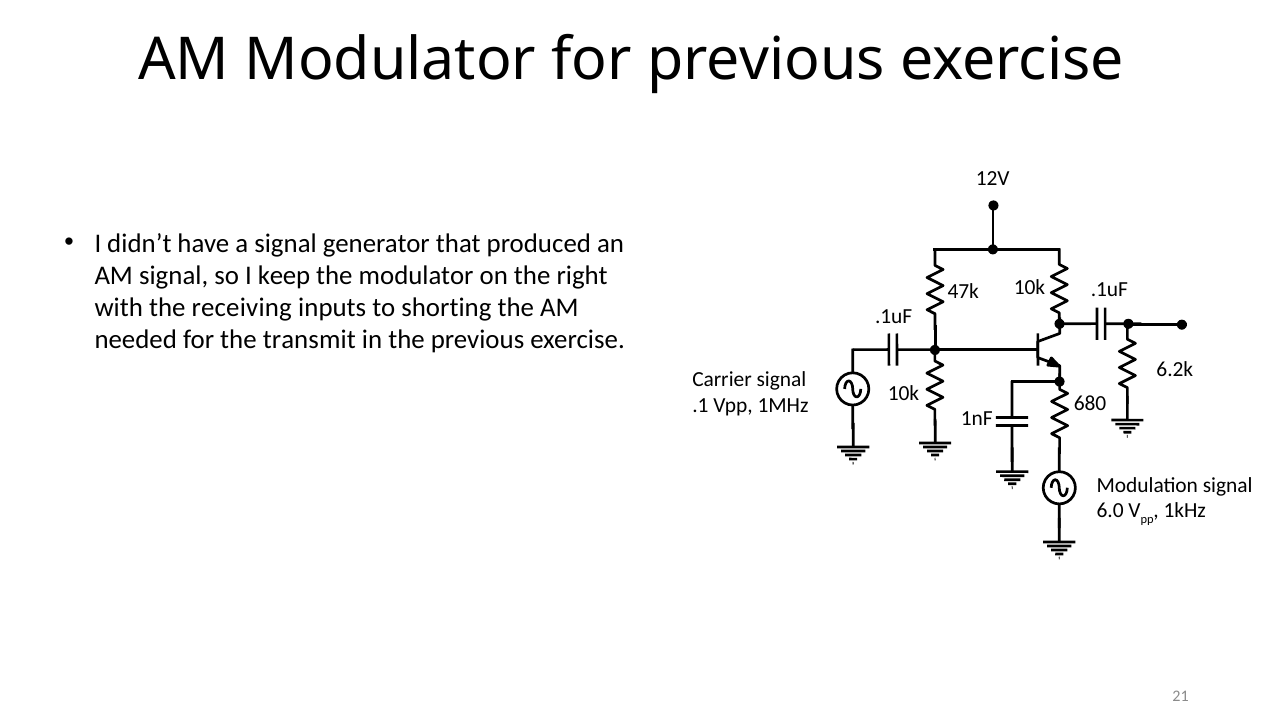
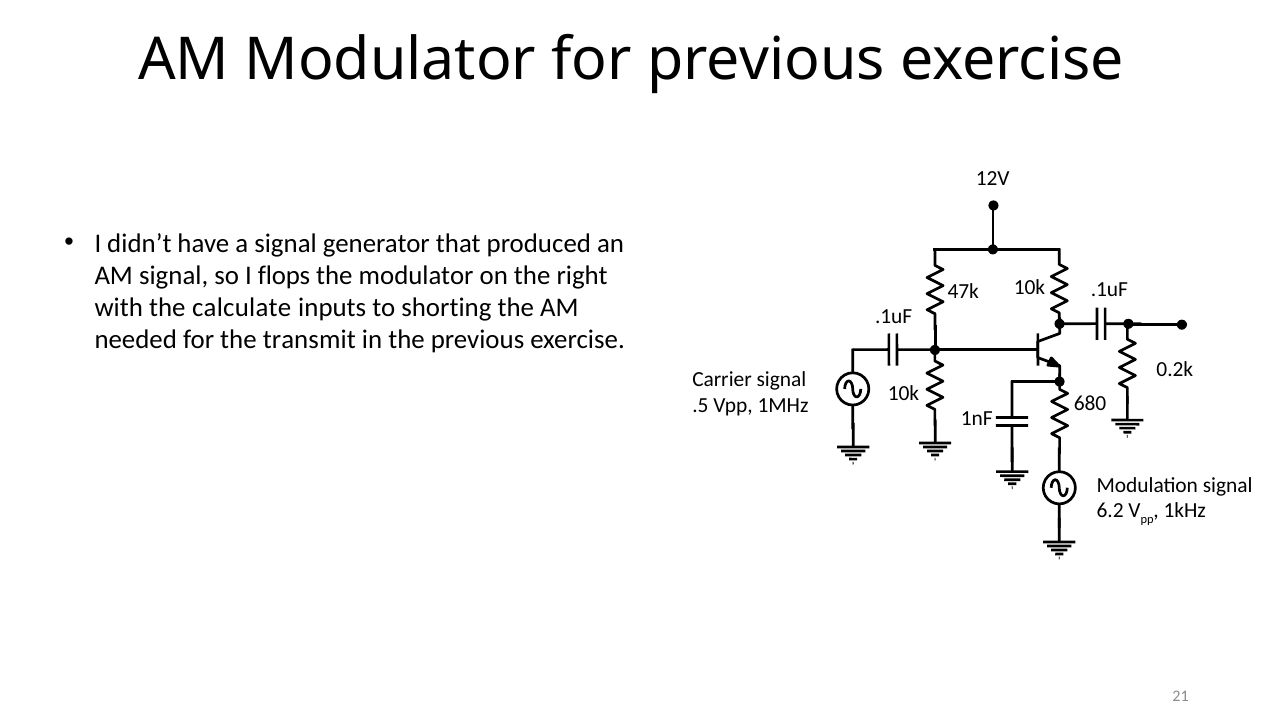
keep: keep -> flops (284, 275)
receiving: receiving -> calculate (242, 308)
6.2k: 6.2k -> 0.2k (1175, 369)
.1: .1 -> .5 (700, 405)
6.0: 6.0 -> 6.2 (1110, 510)
